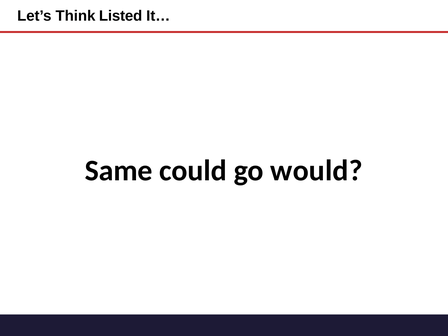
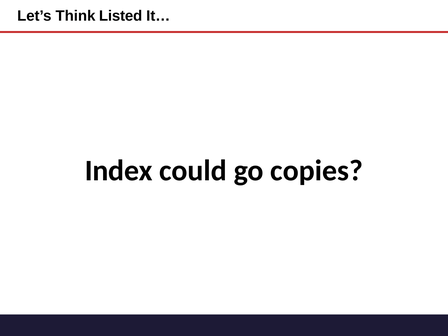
Same: Same -> Index (119, 171)
would: would -> copies (317, 171)
